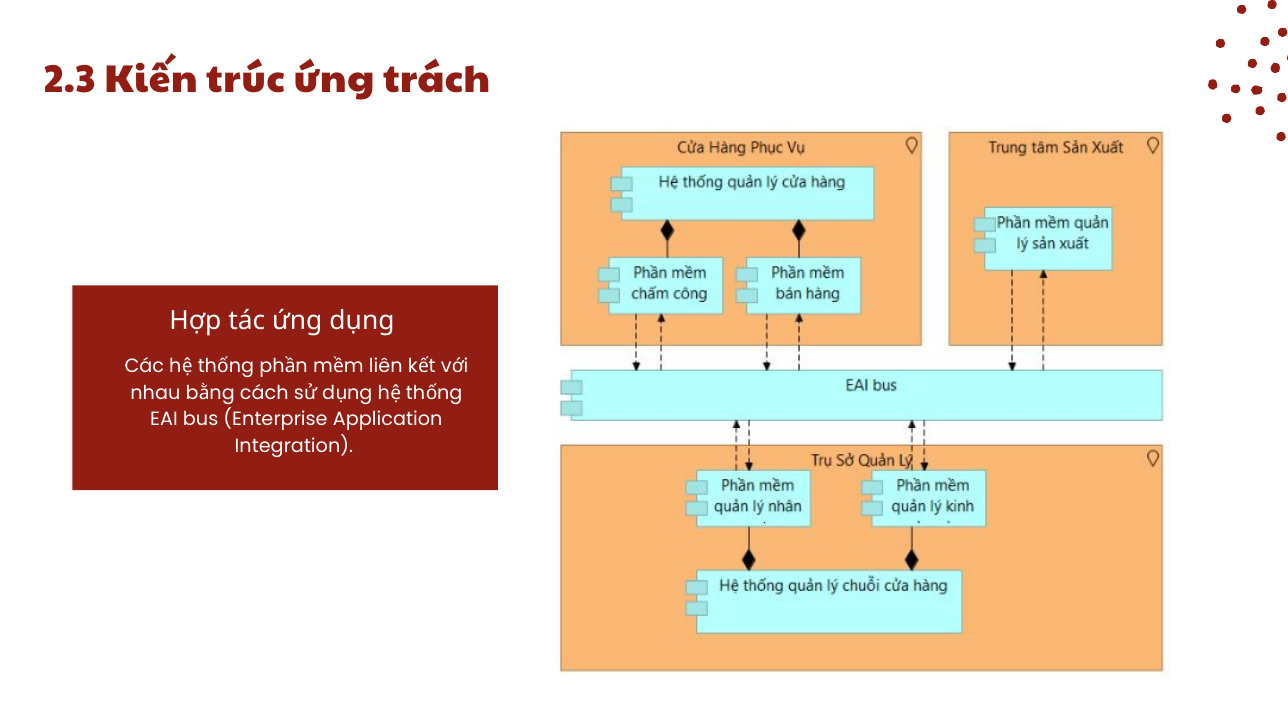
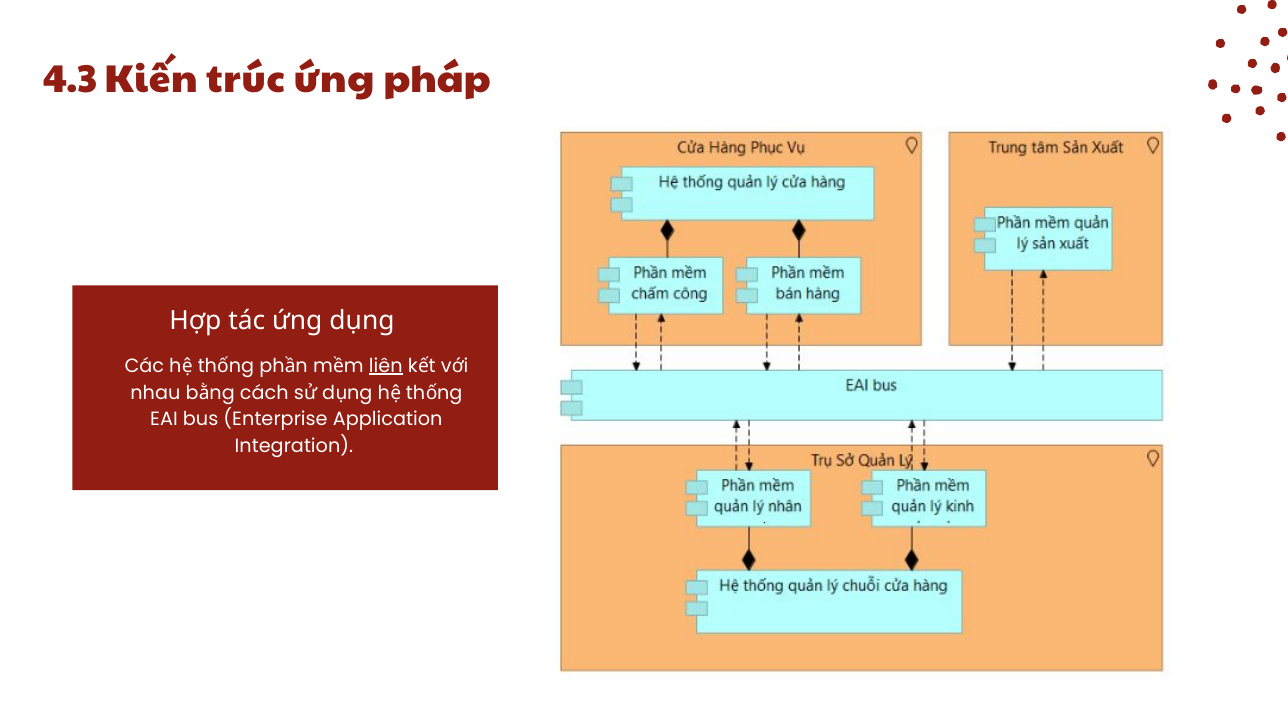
2.3: 2.3 -> 4.3 (70, 80)
trách: trách -> pháp (437, 80)
liên underline: none -> present (386, 366)
